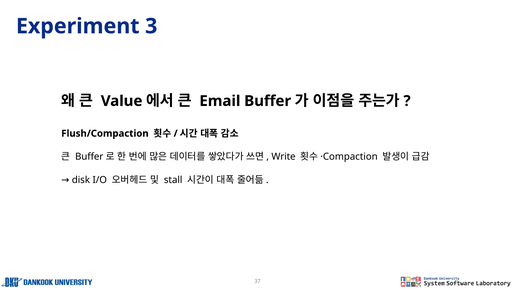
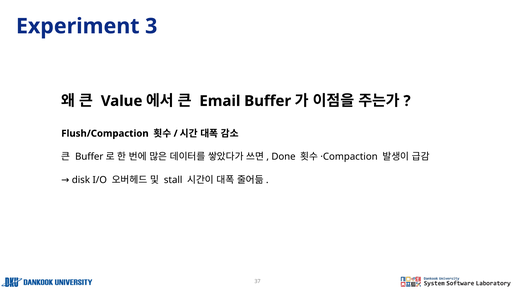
Write: Write -> Done (284, 157)
